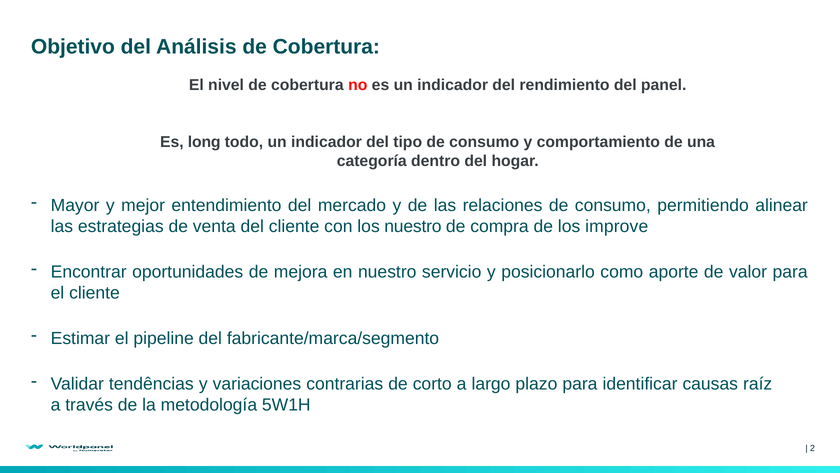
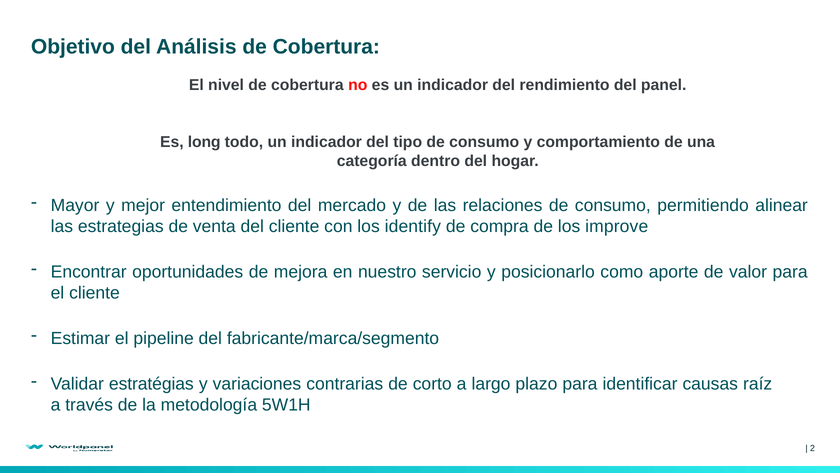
los nuestro: nuestro -> identify (413, 226)
tendências: tendências -> estratégias (151, 384)
